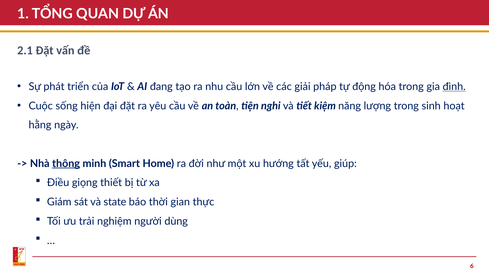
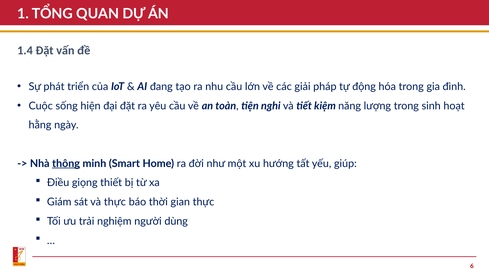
2.1: 2.1 -> 1.4 (25, 50)
đình underline: present -> none (454, 87)
và state: state -> thực (115, 202)
